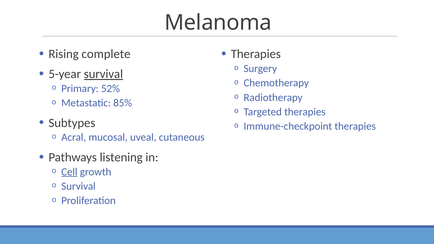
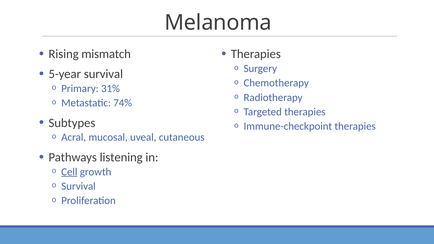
complete: complete -> mismatch (106, 54)
survival underline: present -> none (103, 74)
52%: 52% -> 31% (110, 89)
85%: 85% -> 74% (123, 103)
